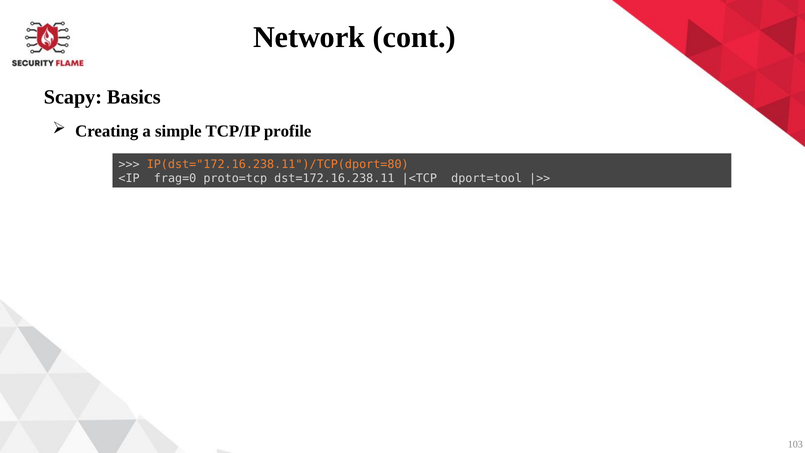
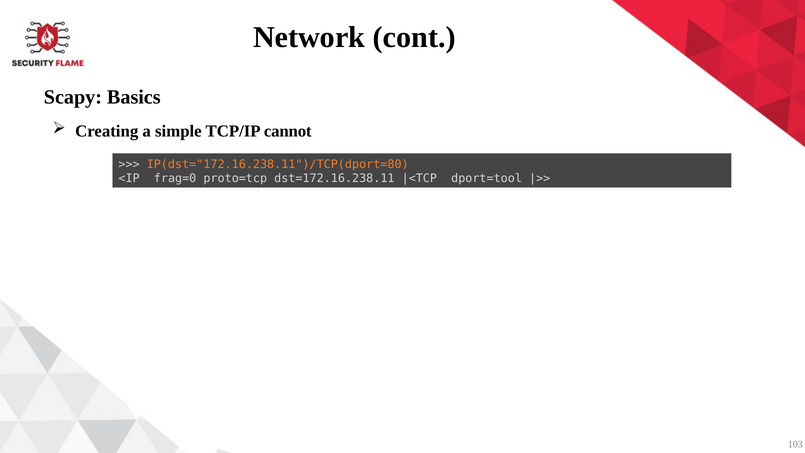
profile: profile -> cannot (288, 131)
